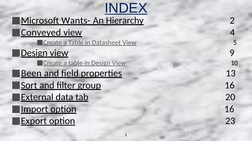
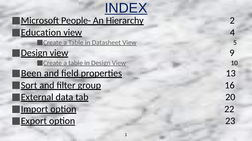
Wants-: Wants- -> People- (76, 21)
Conveyed: Conveyed -> Education (41, 33)
option 16: 16 -> 22 (229, 110)
